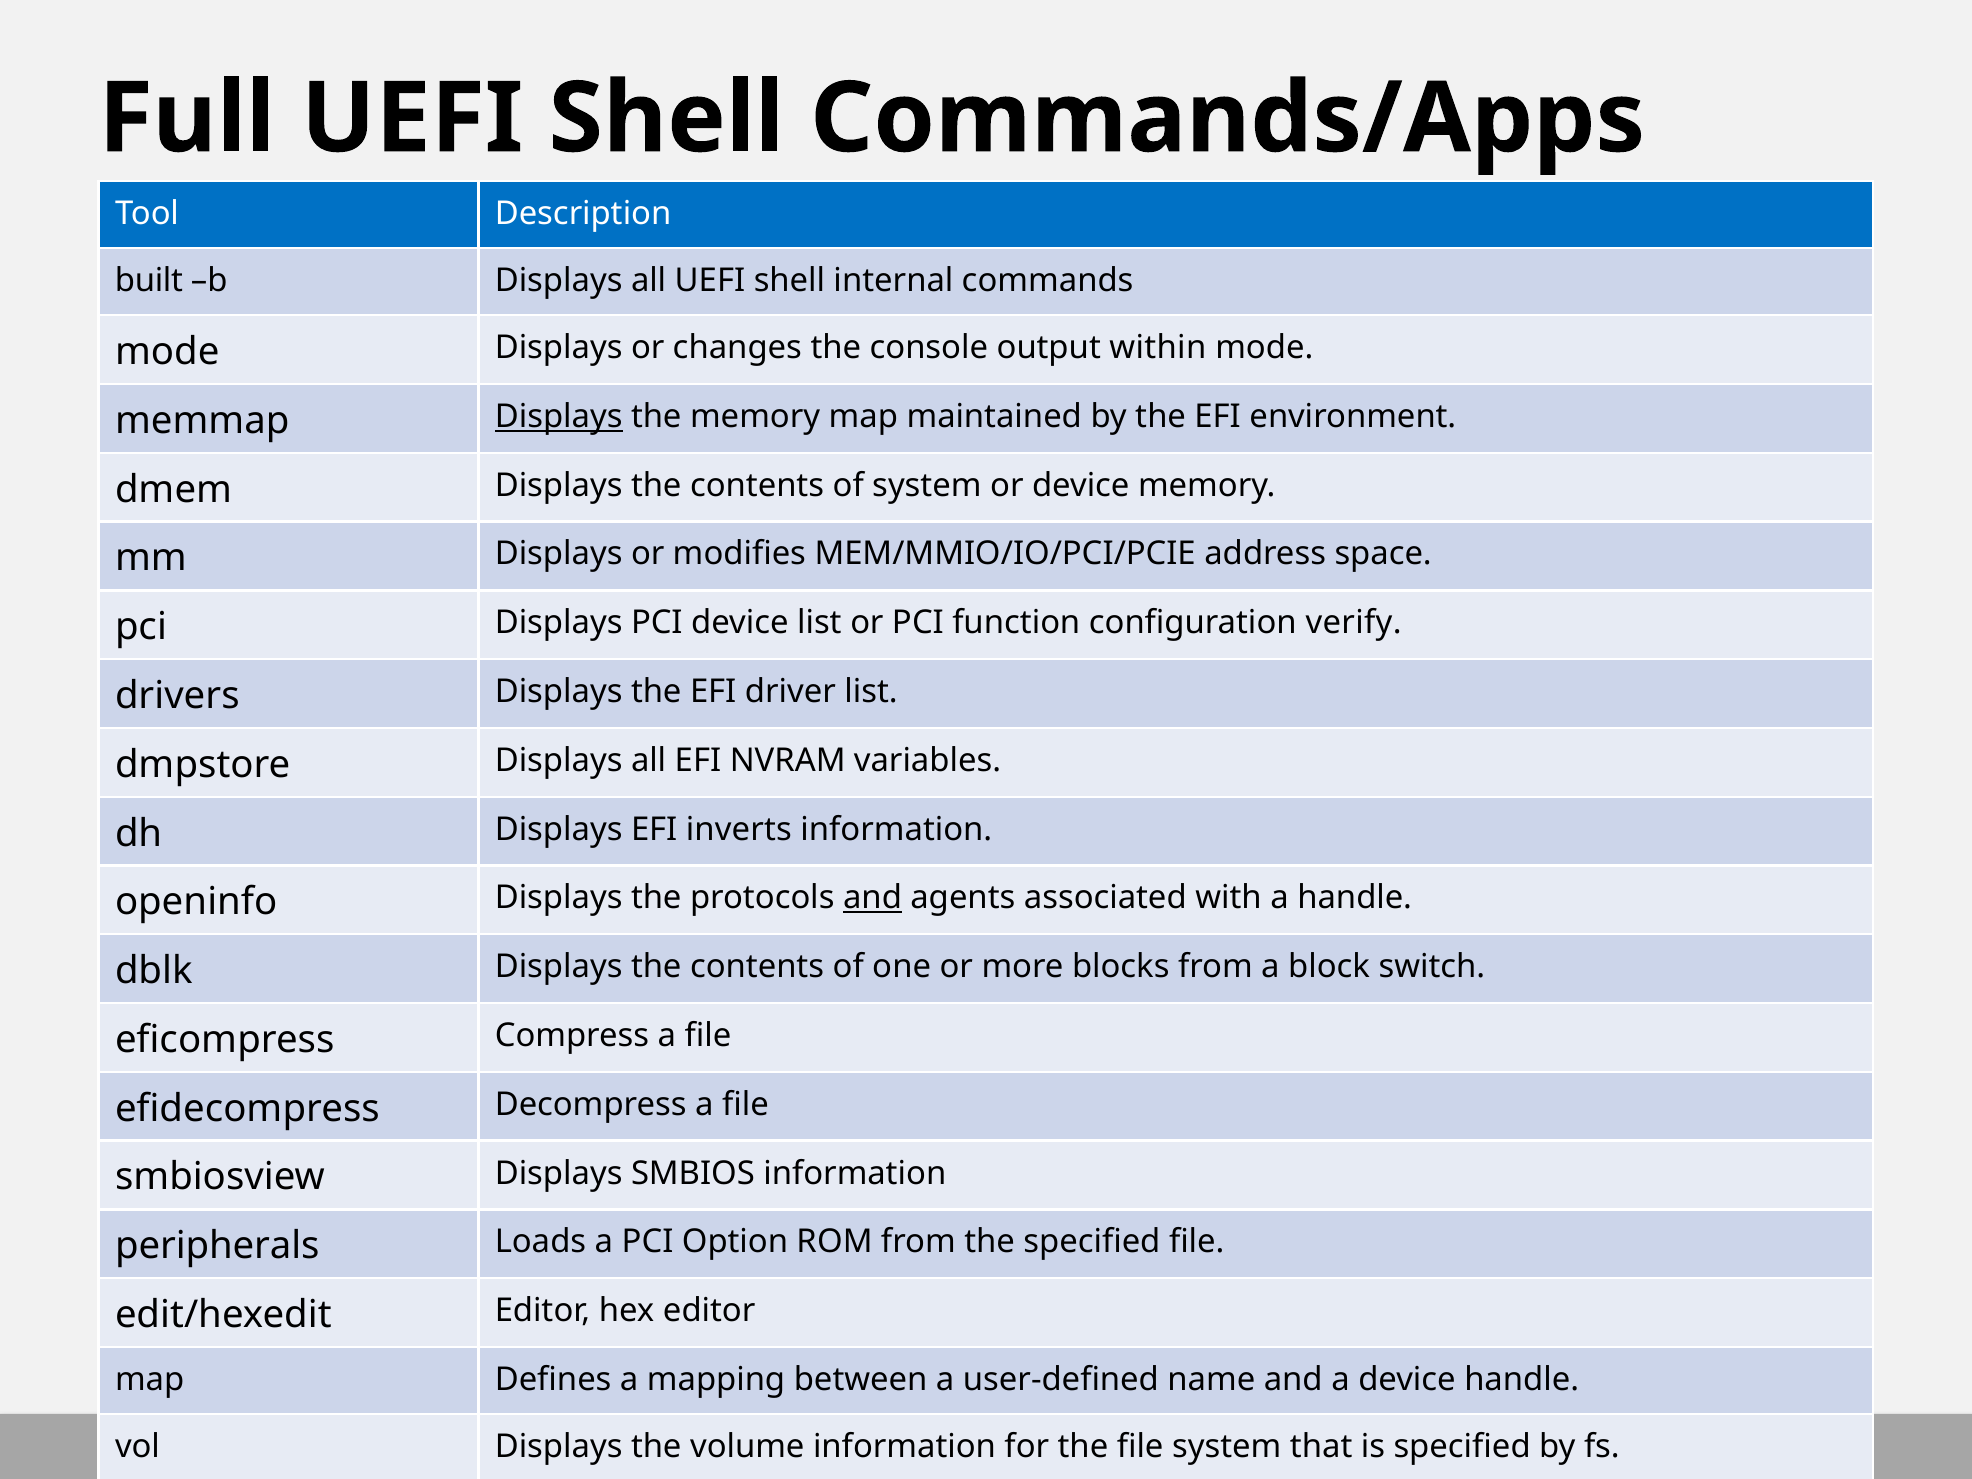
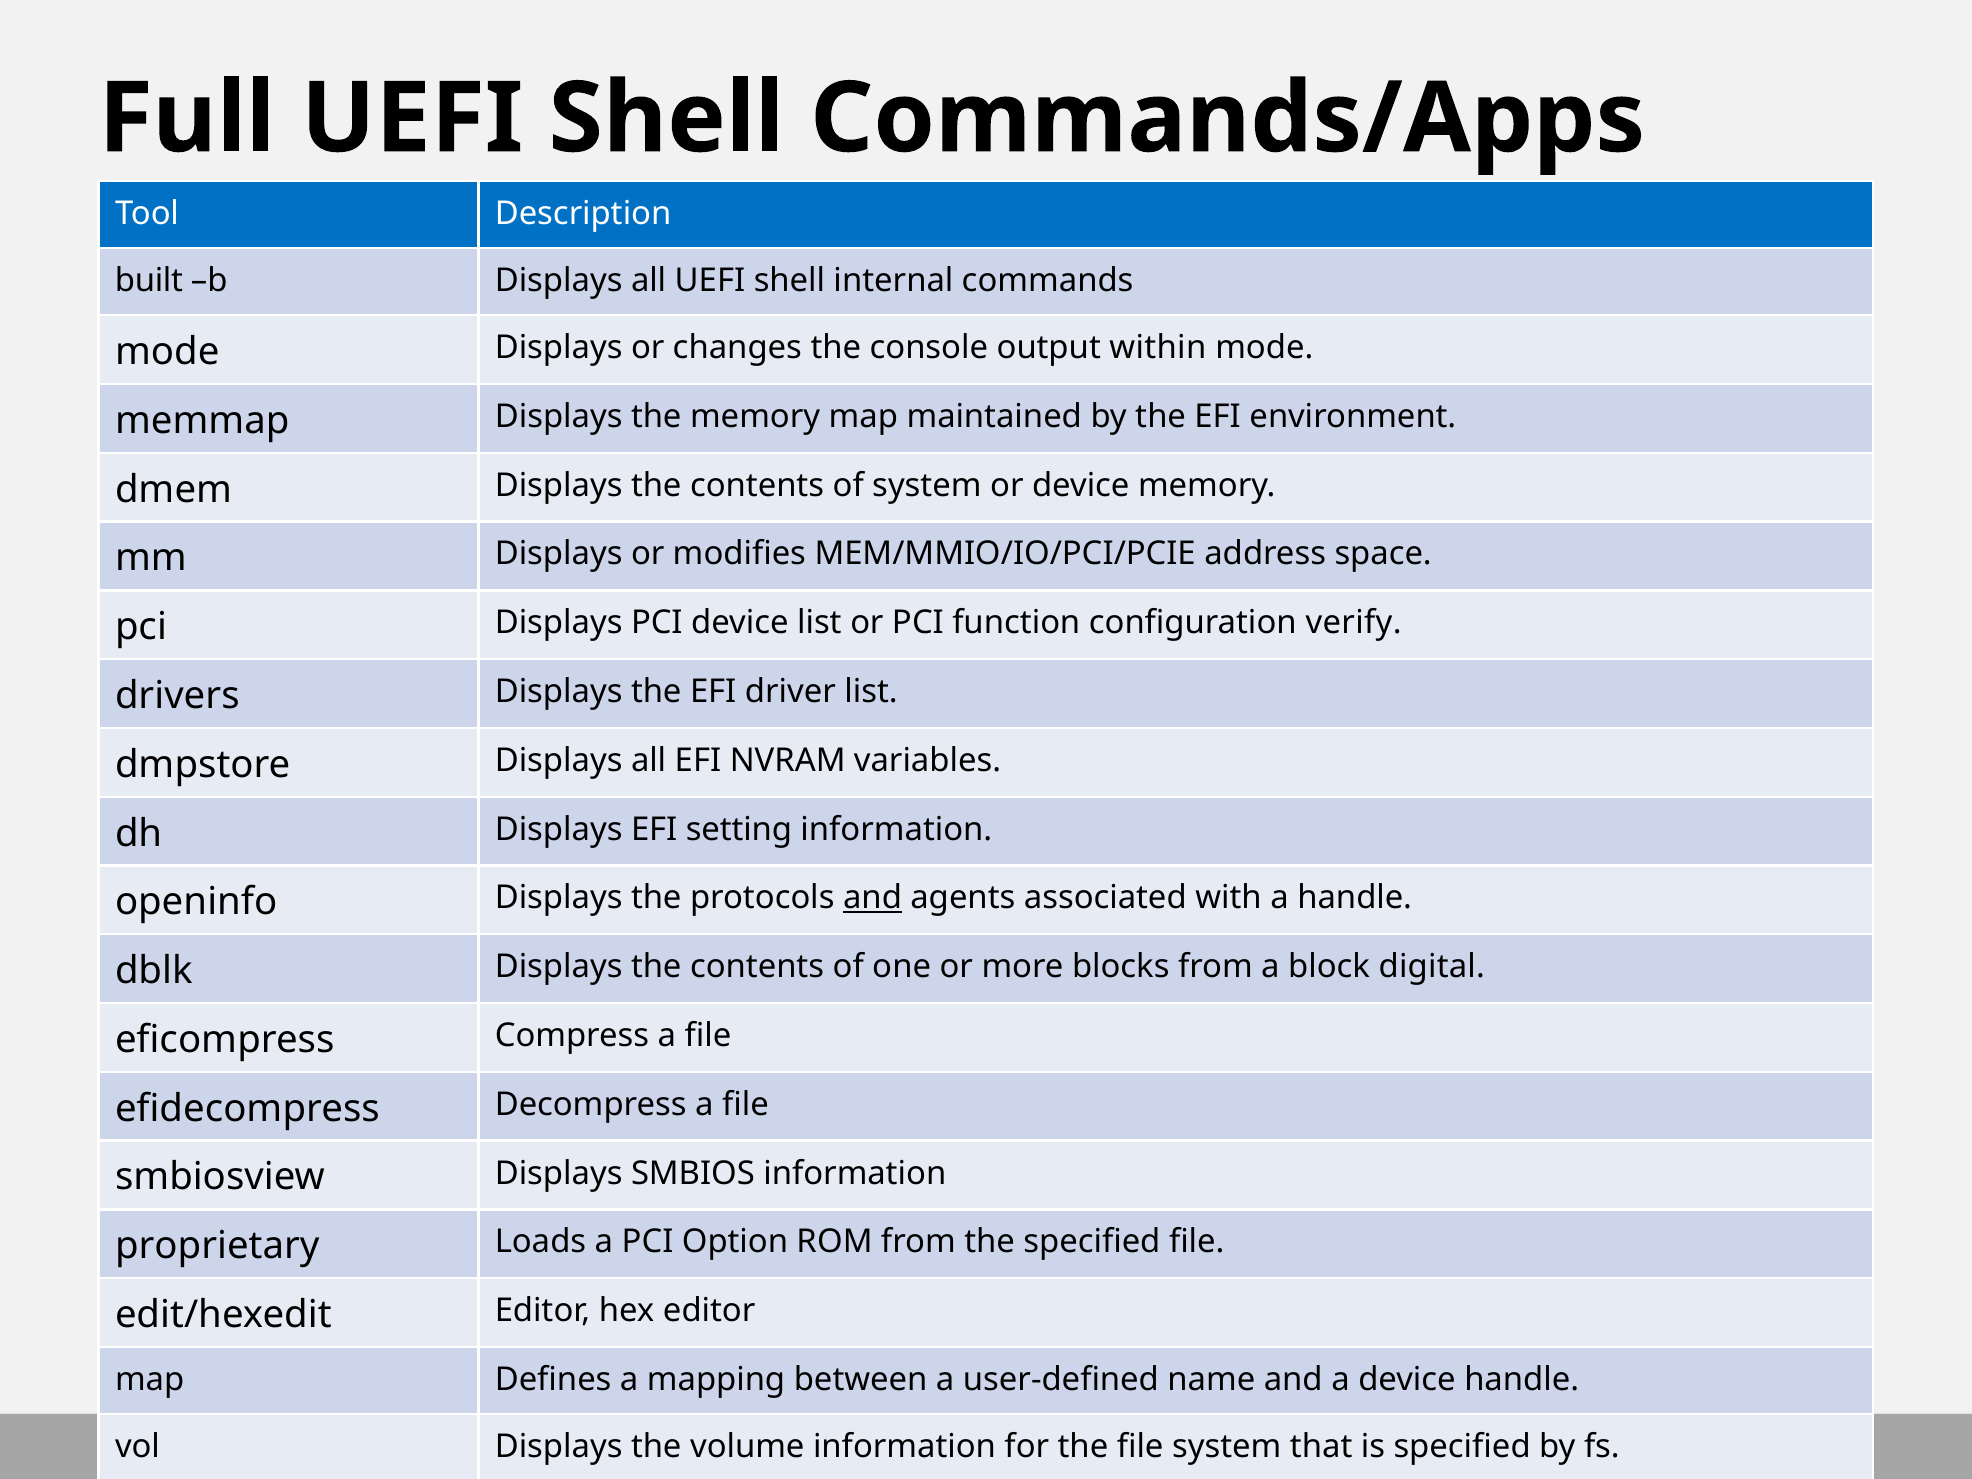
Displays underline: present -> none (559, 417)
inverts: inverts -> setting (739, 829)
switch: switch -> digital (1432, 967)
peripherals: peripherals -> proprietary (217, 1246)
